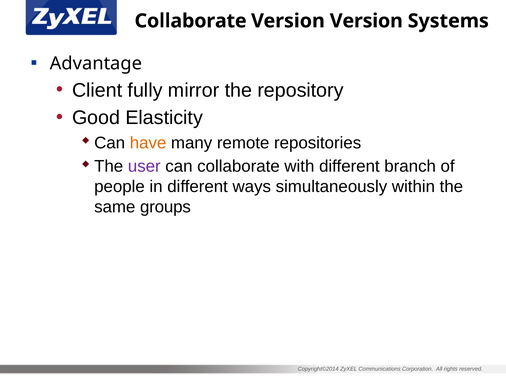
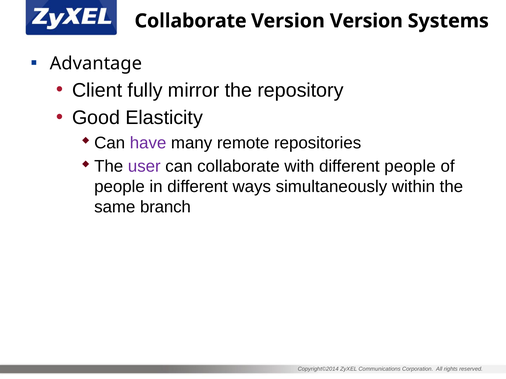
have colour: orange -> purple (148, 143)
different branch: branch -> people (410, 167)
groups: groups -> branch (165, 207)
